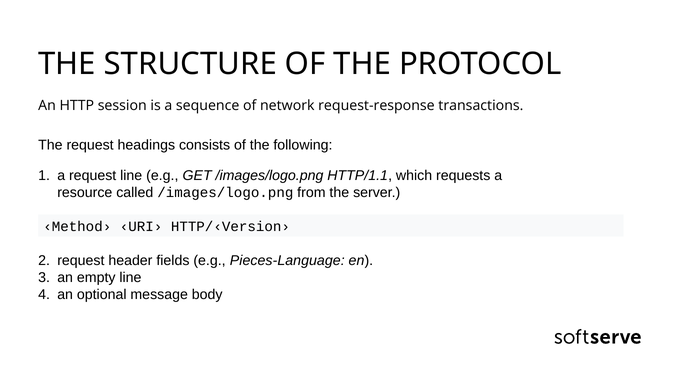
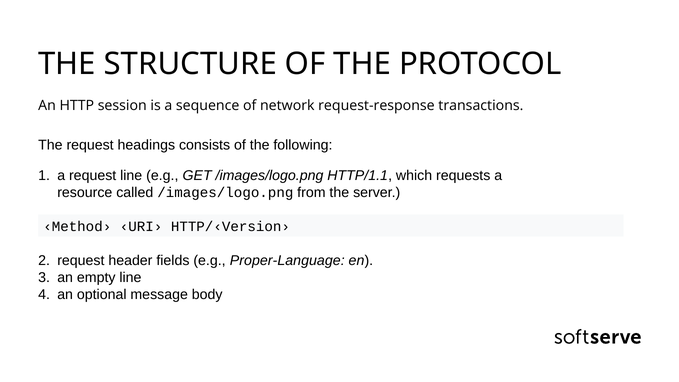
Pieces-Language: Pieces-Language -> Proper-Language (287, 261)
